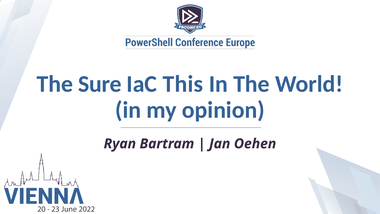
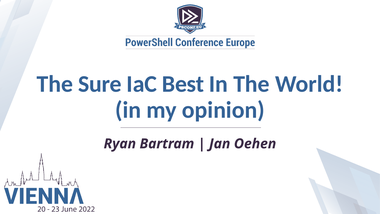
This: This -> Best (183, 84)
